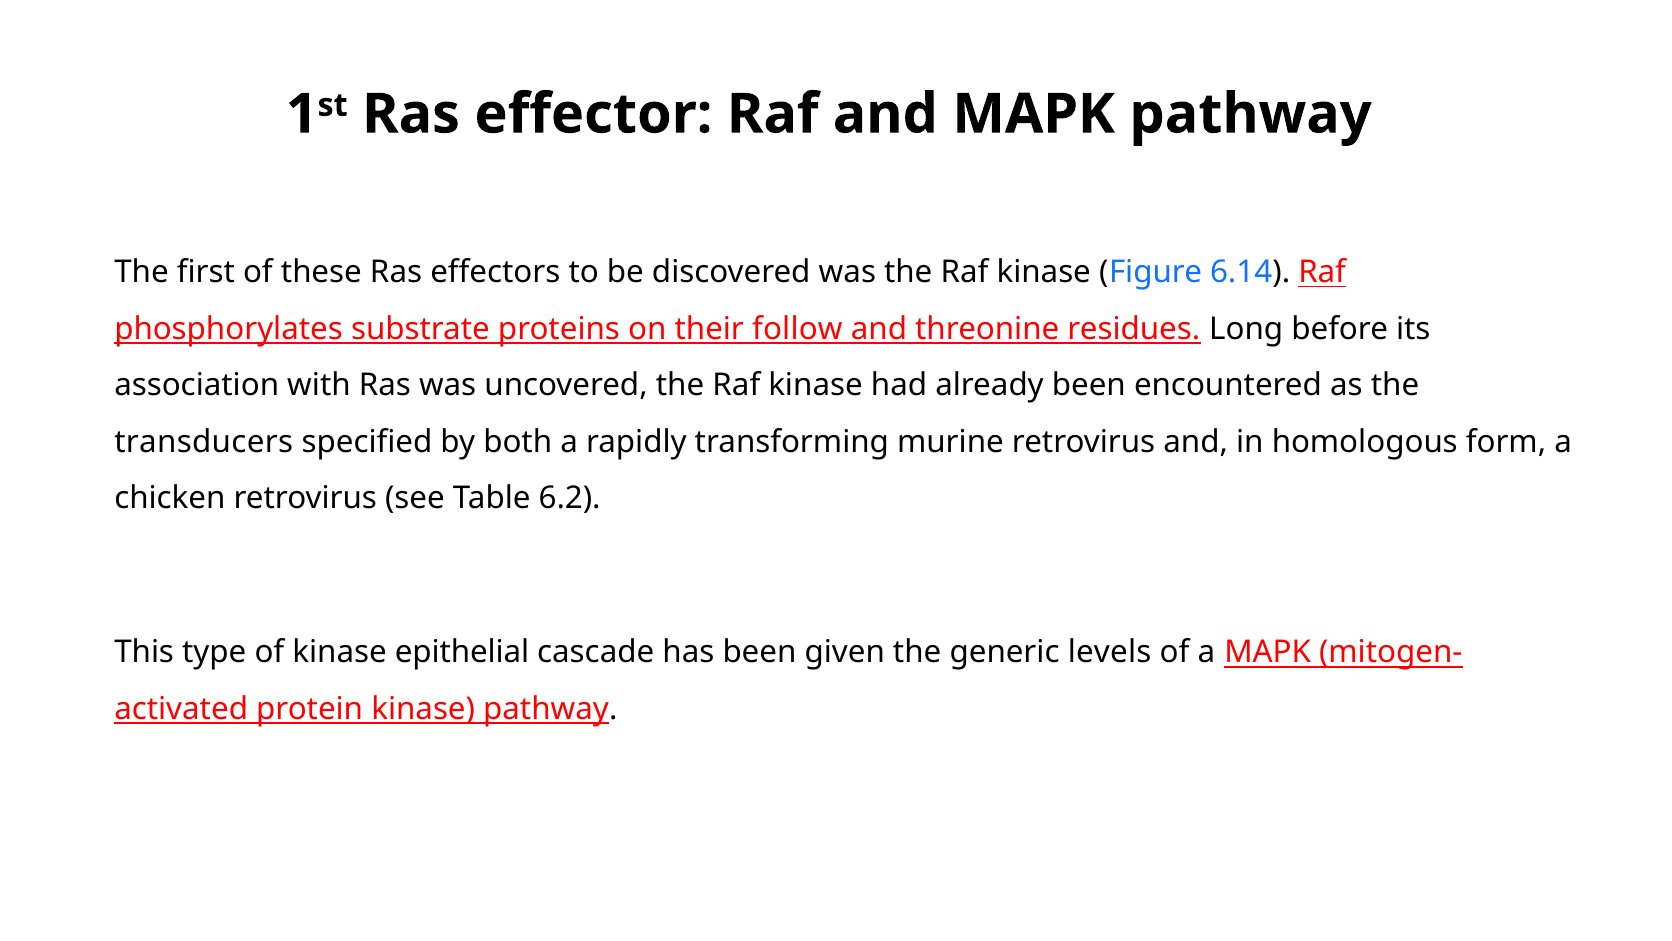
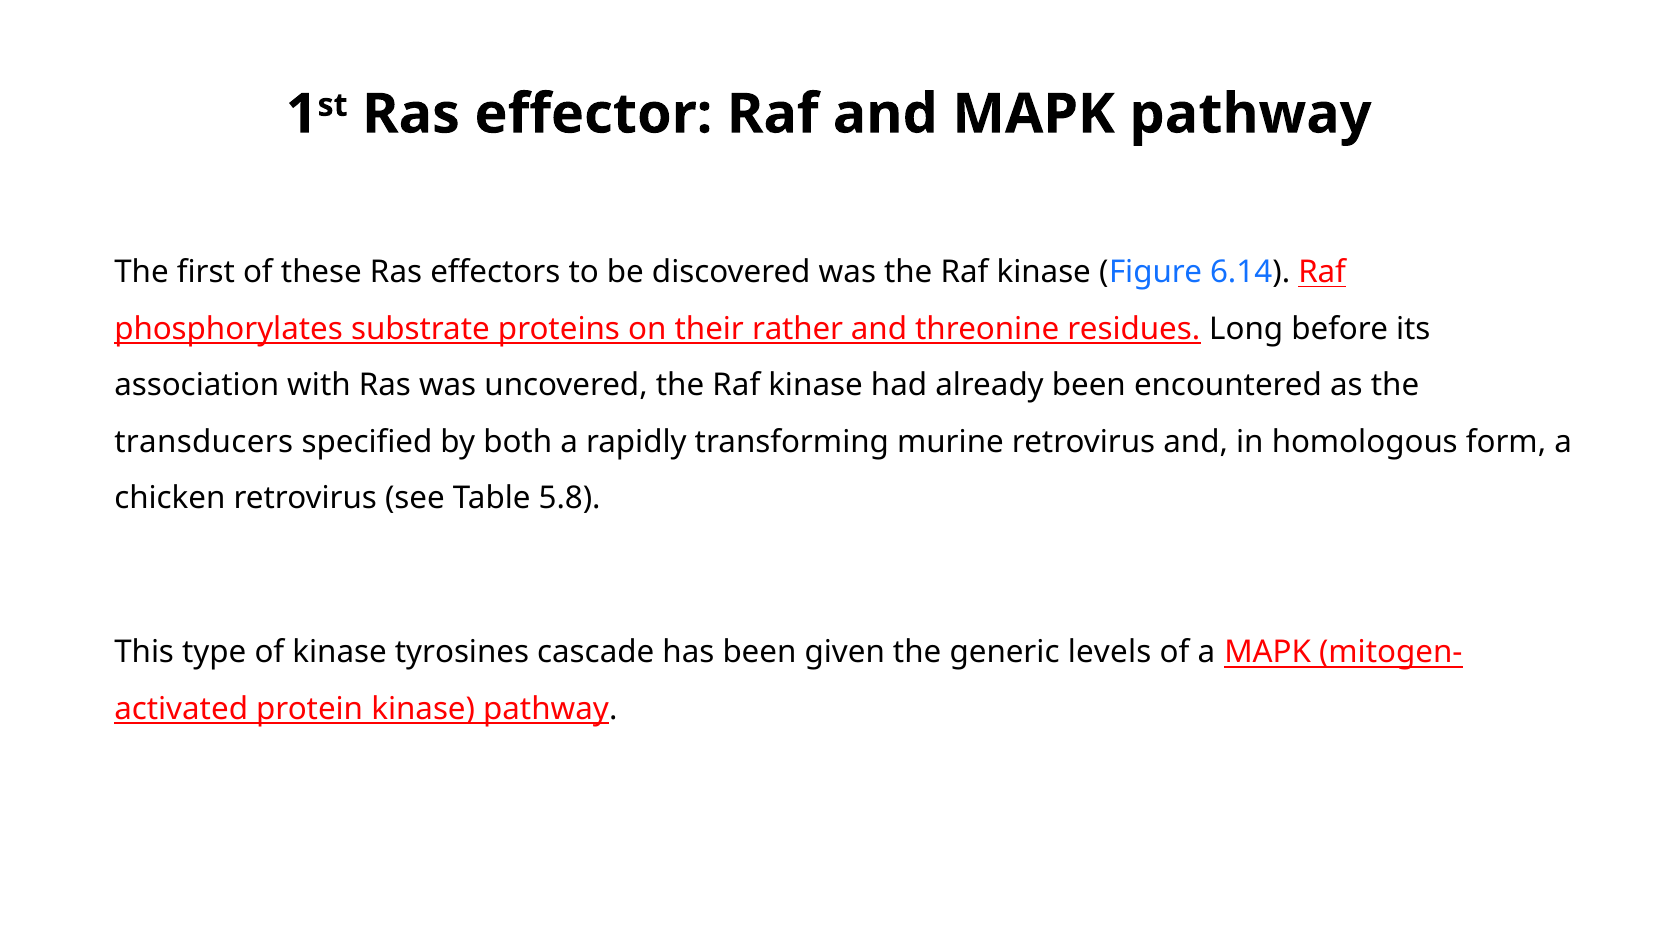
follow: follow -> rather (798, 329)
6.2: 6.2 -> 5.8 (570, 498)
epithelial: epithelial -> tyrosines (462, 652)
